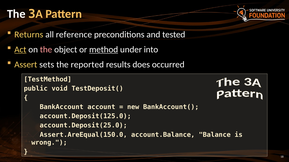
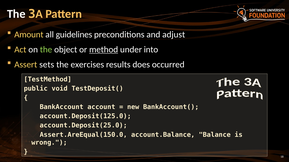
Returns: Returns -> Amount (29, 35)
reference: reference -> guidelines (74, 35)
tested: tested -> adjust (174, 35)
Act underline: present -> none (20, 50)
the colour: pink -> light green (46, 50)
reported: reported -> exercises (87, 65)
